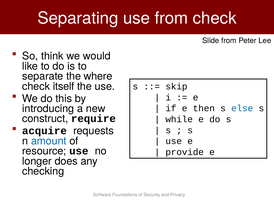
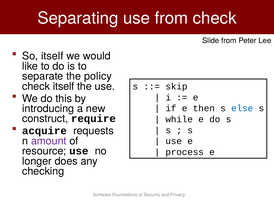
So think: think -> itself (52, 56)
where: where -> policy (98, 76)
amount colour: blue -> purple (49, 141)
provide: provide -> process (185, 152)
